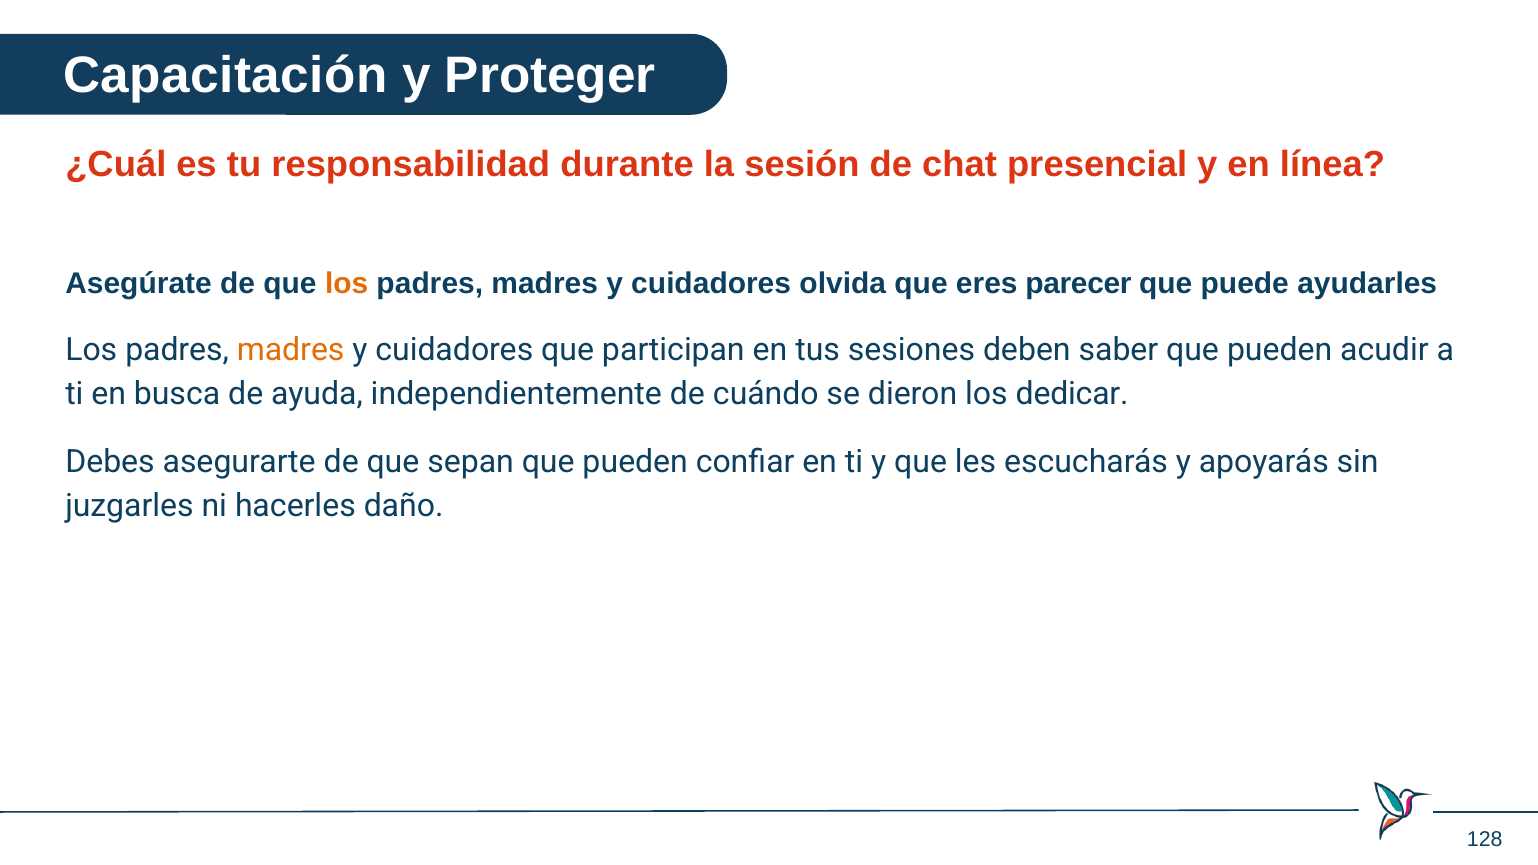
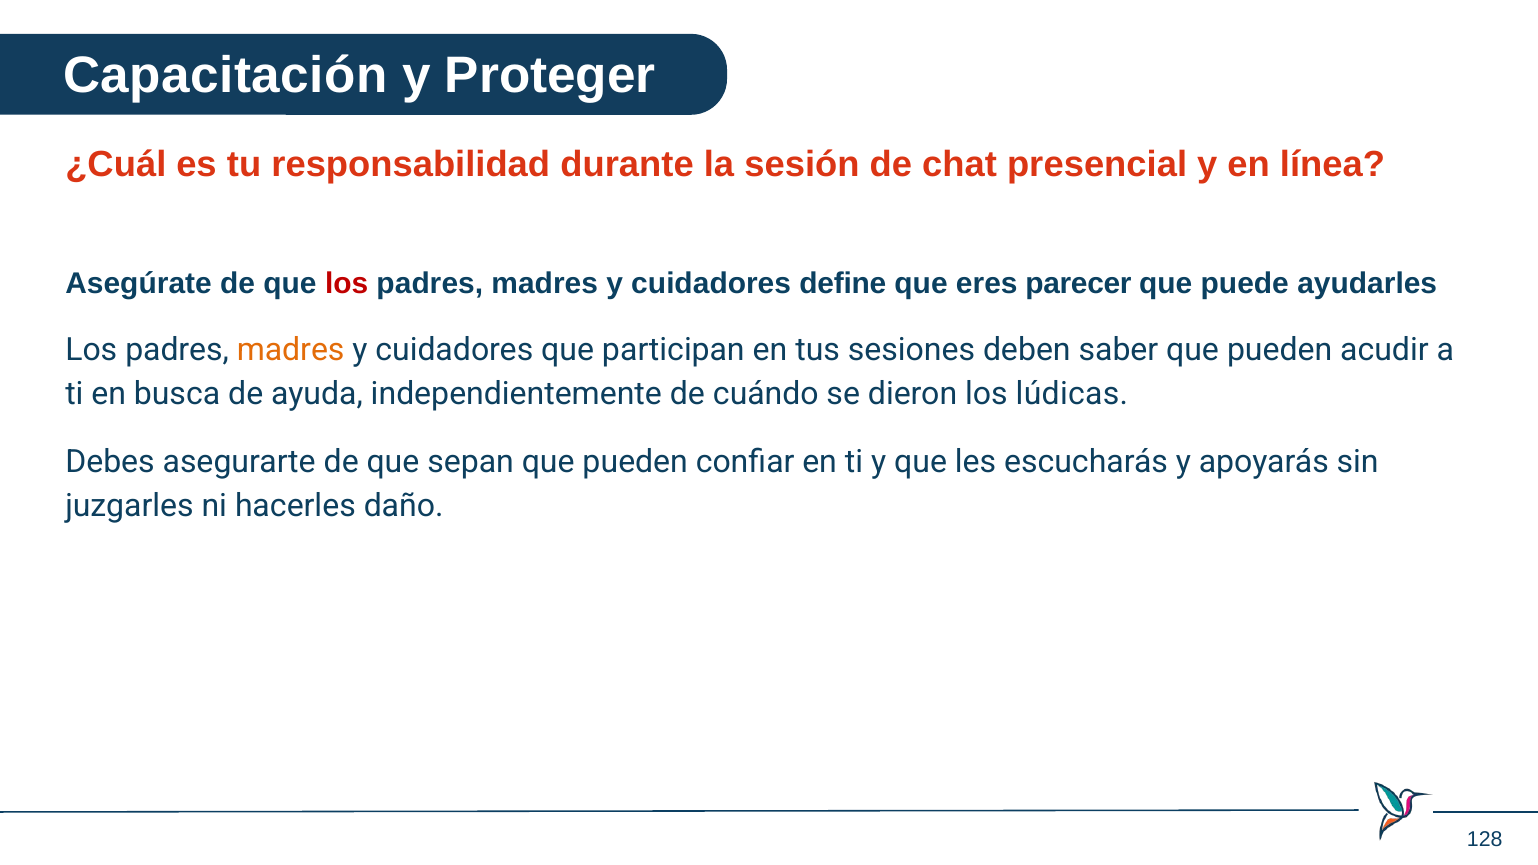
los colour: orange -> red (347, 284)
olvida: olvida -> define (843, 284)
dedicar: dedicar -> lúdicas (1072, 394)
